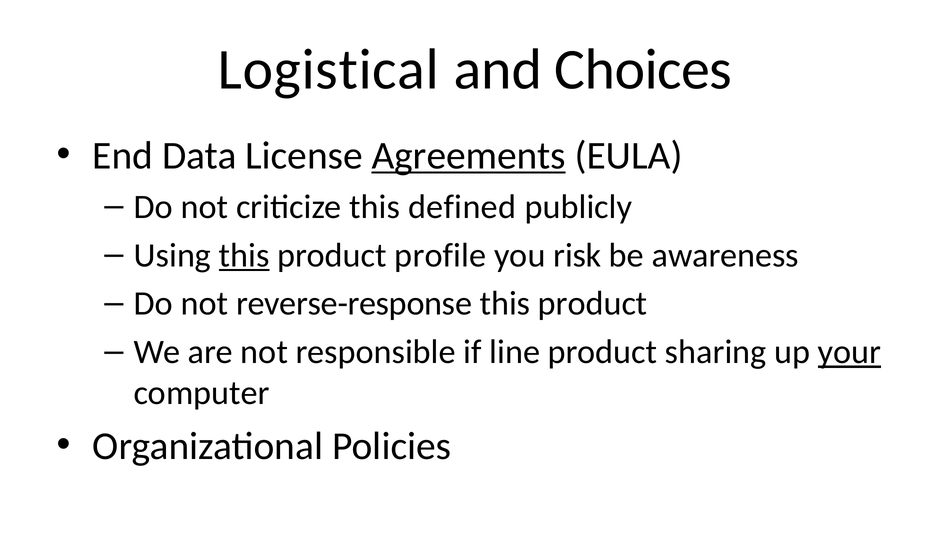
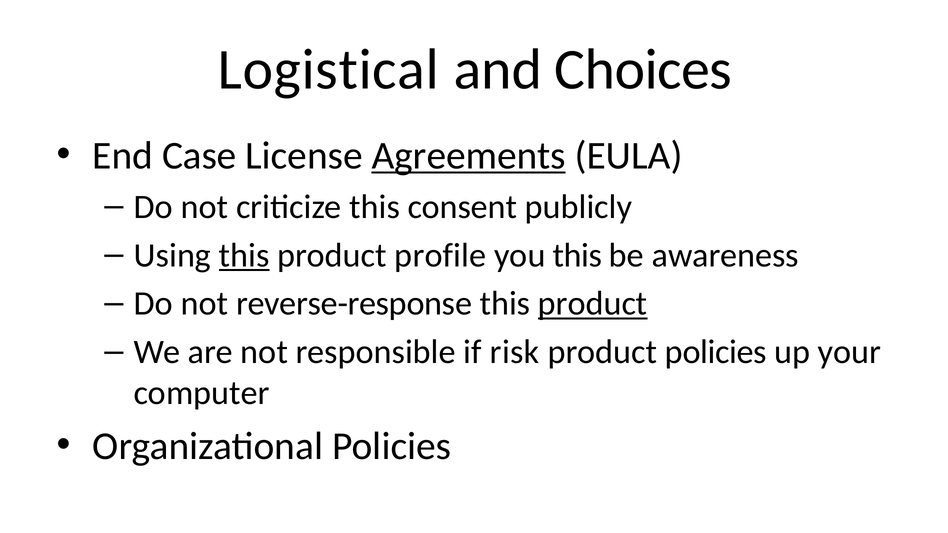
Data: Data -> Case (199, 156)
defined: defined -> consent (462, 207)
you risk: risk -> this (577, 255)
product underline: none -> present (593, 304)
line: line -> risk (515, 352)
product sharing: sharing -> policies (716, 352)
your underline: present -> none (850, 352)
